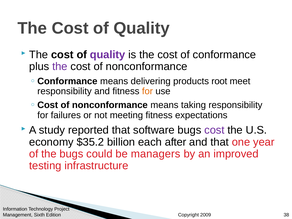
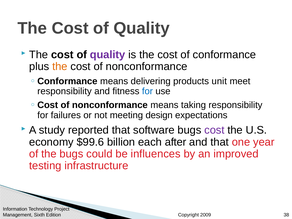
the colour: purple -> orange (60, 66)
root: root -> unit (219, 81)
for colour: orange -> blue (147, 91)
meeting fitness: fitness -> design (159, 115)
$35.2: $35.2 -> $99.6 (90, 142)
managers: managers -> influences (156, 154)
